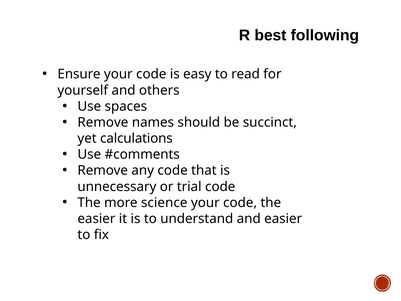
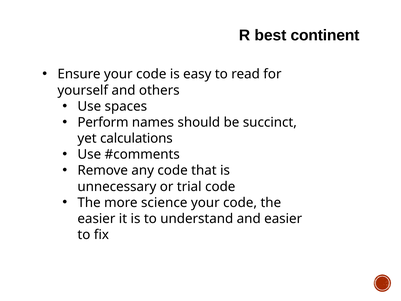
following: following -> continent (325, 35)
Remove: Remove -> Perform (103, 122)
